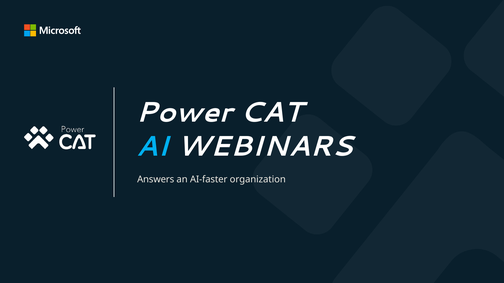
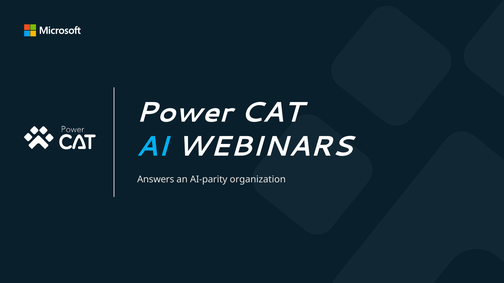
AI-faster: AI-faster -> AI-parity (209, 180)
